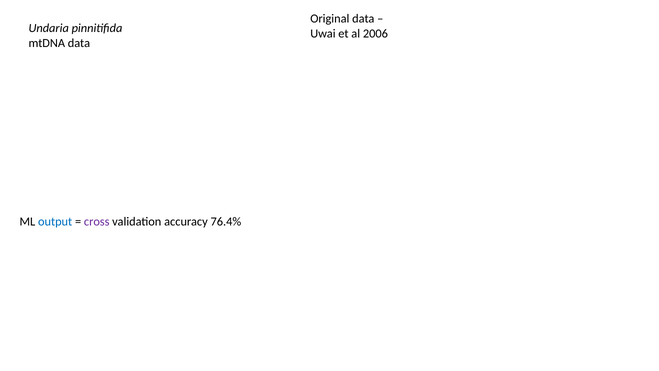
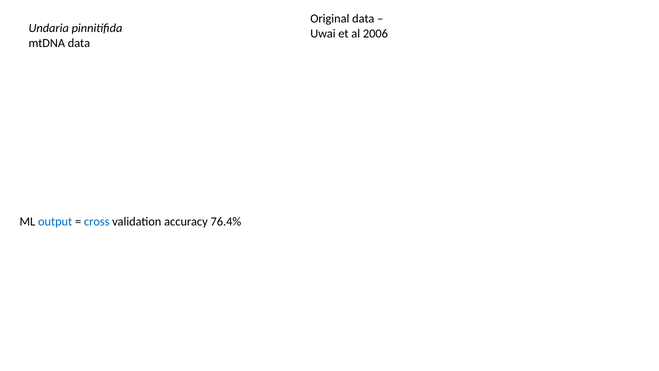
cross colour: purple -> blue (97, 222)
